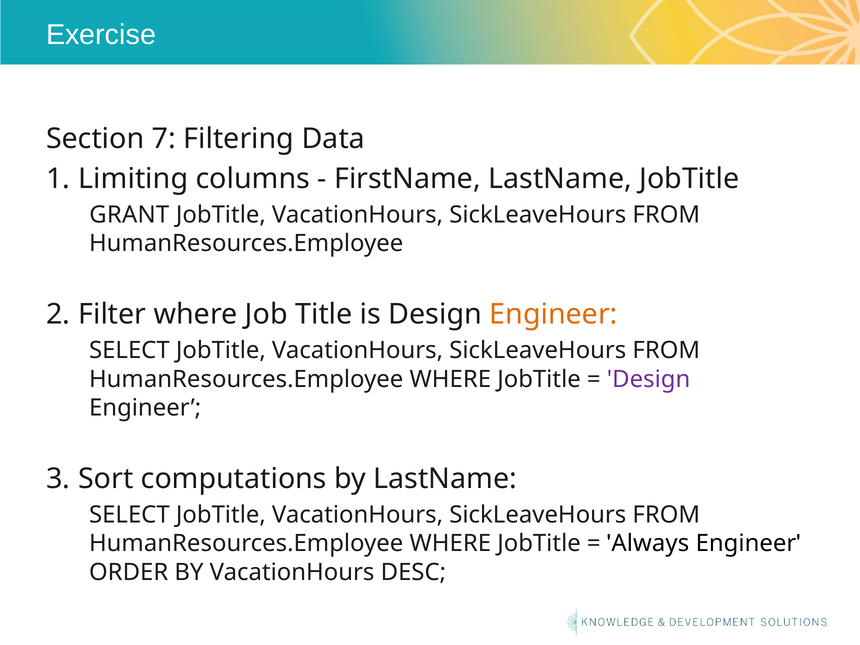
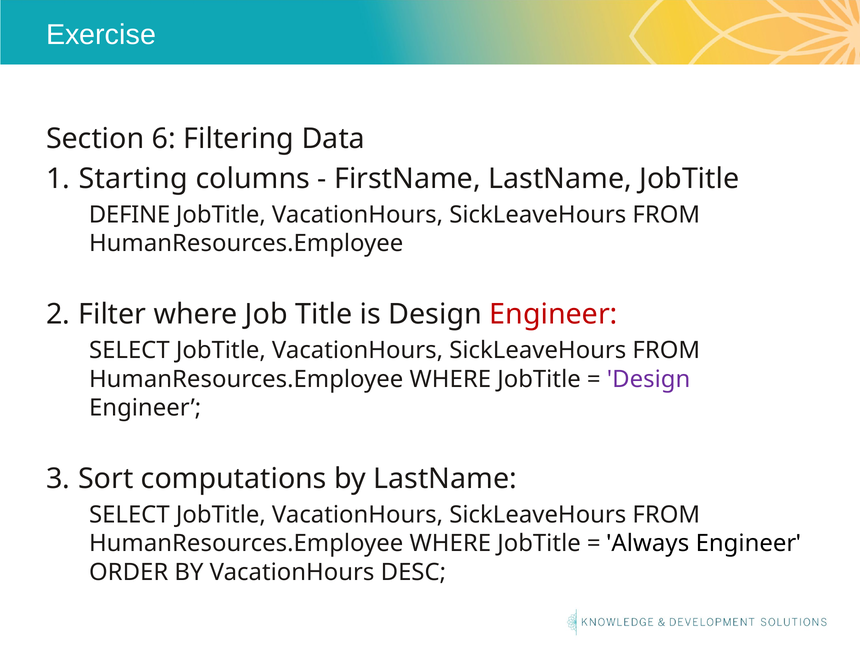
7: 7 -> 6 (164, 139)
Limiting: Limiting -> Starting (133, 179)
GRANT: GRANT -> DEFINE (130, 215)
Engineer colour: orange -> red (554, 314)
